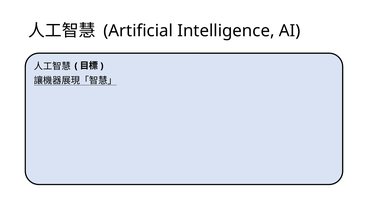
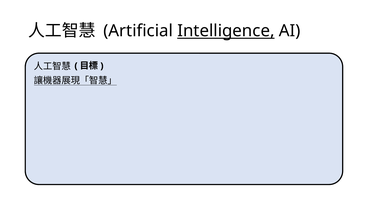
Intelligence underline: none -> present (226, 31)
